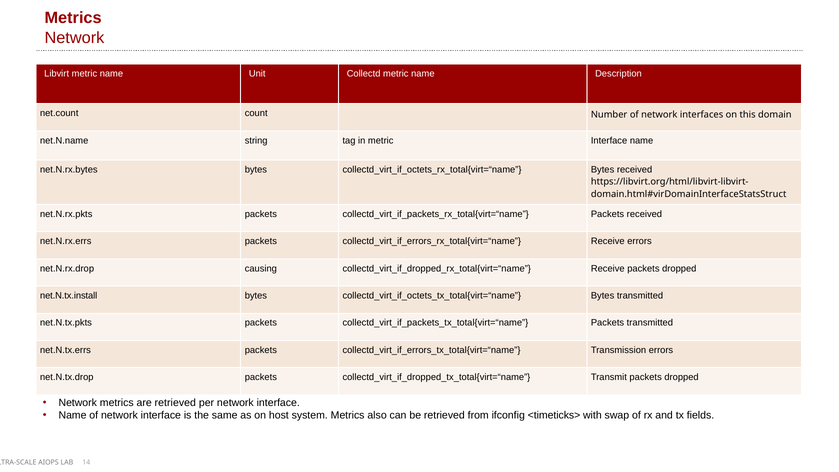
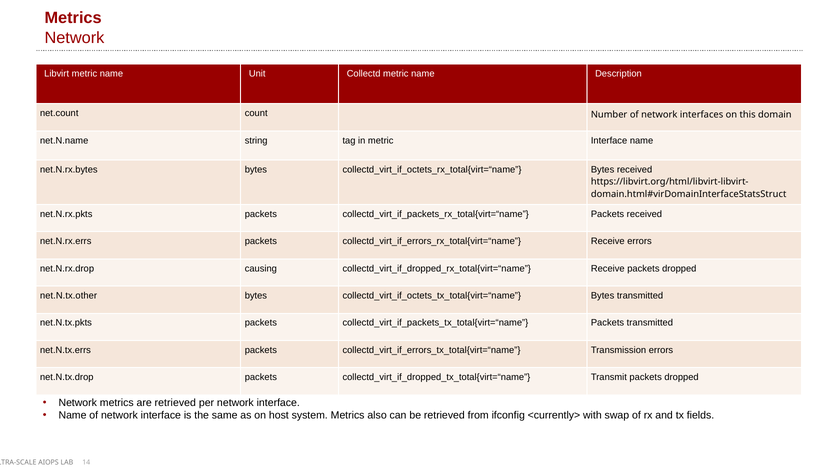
net.N.tx.install: net.N.tx.install -> net.N.tx.other (69, 296)
<timeticks>: <timeticks> -> <currently> (554, 415)
